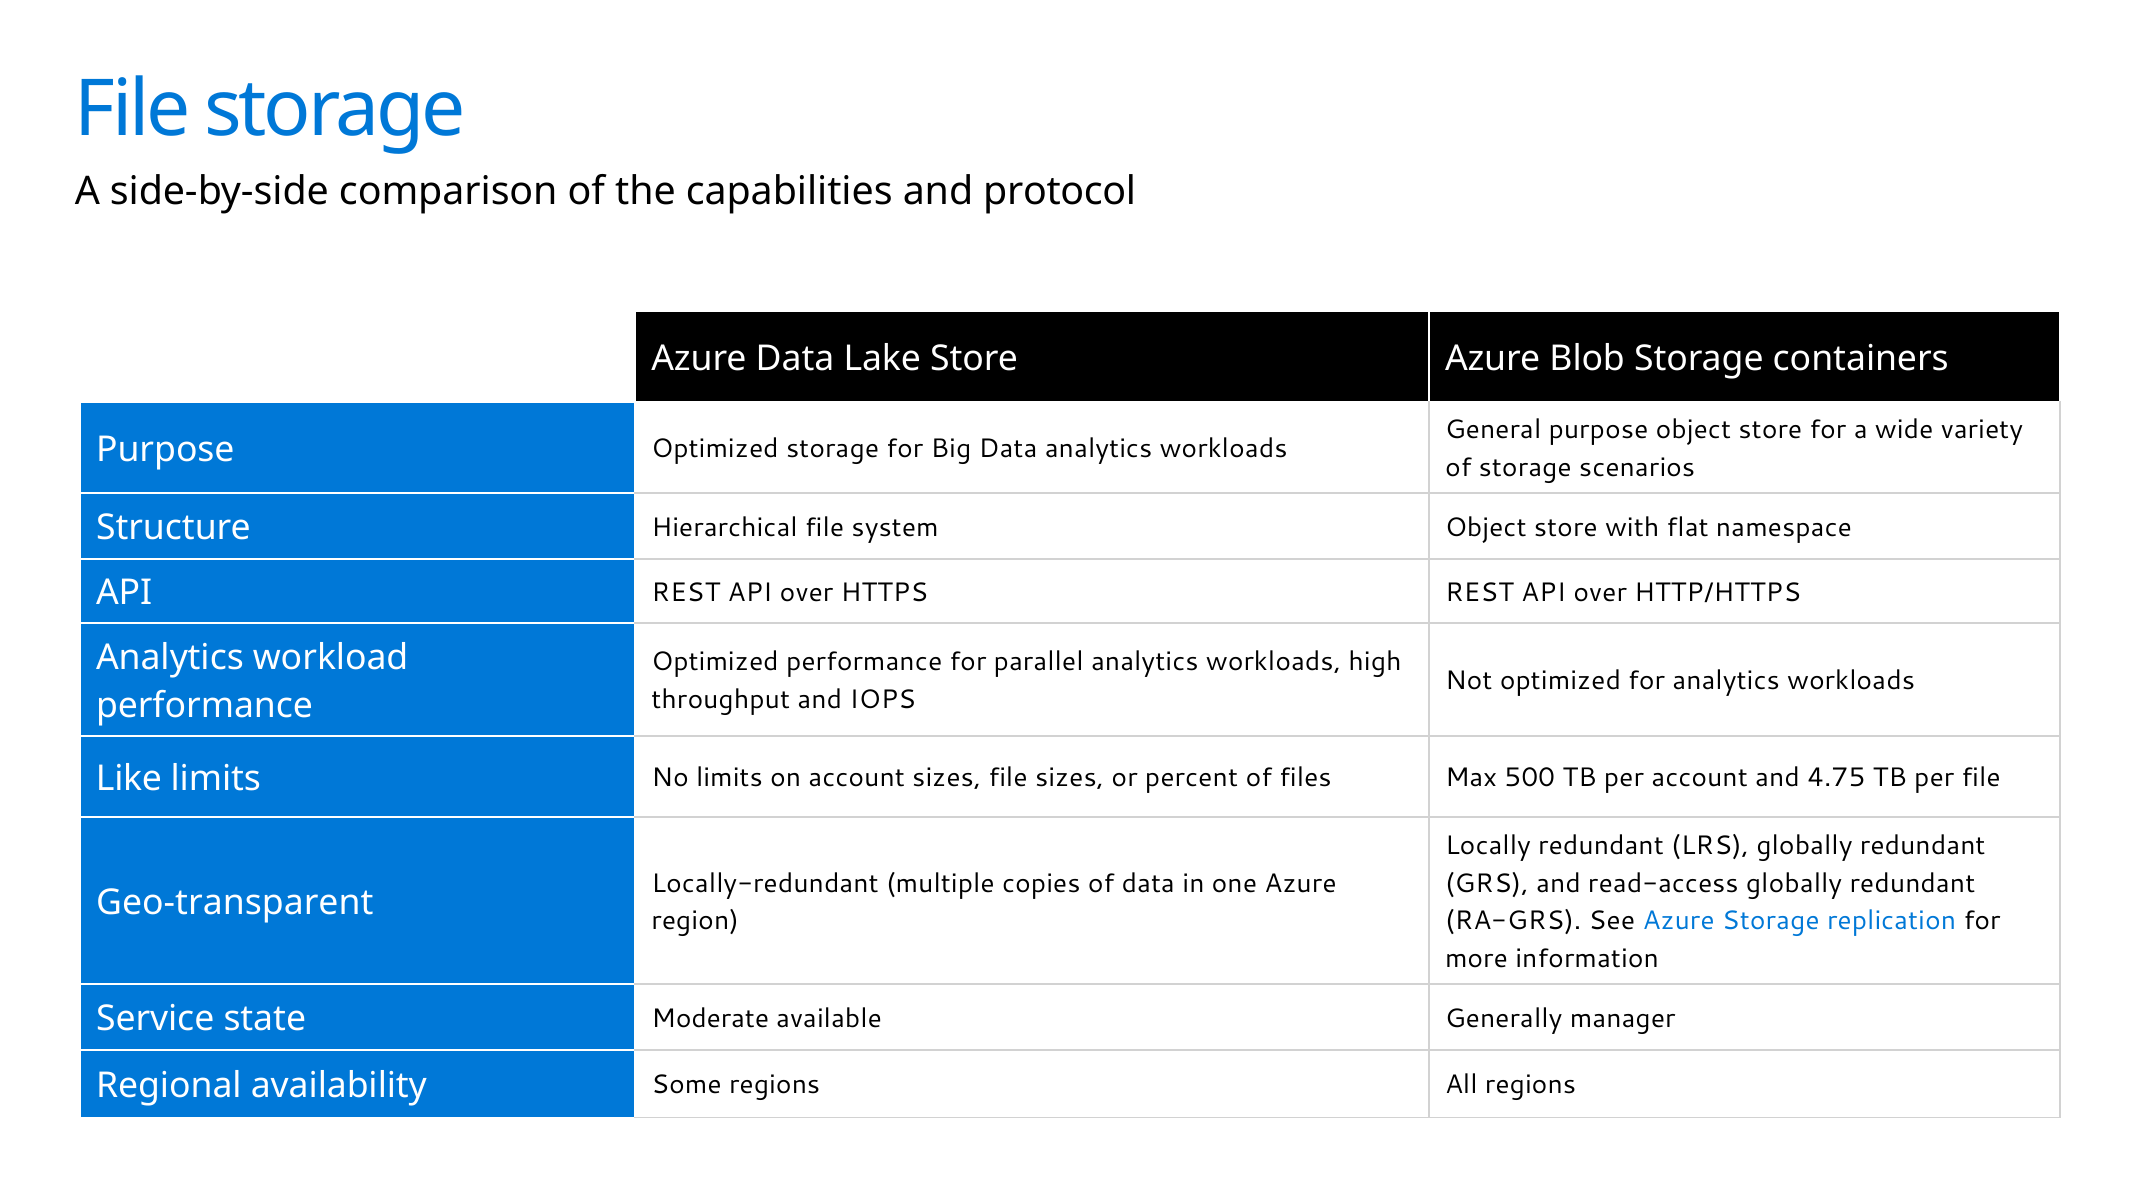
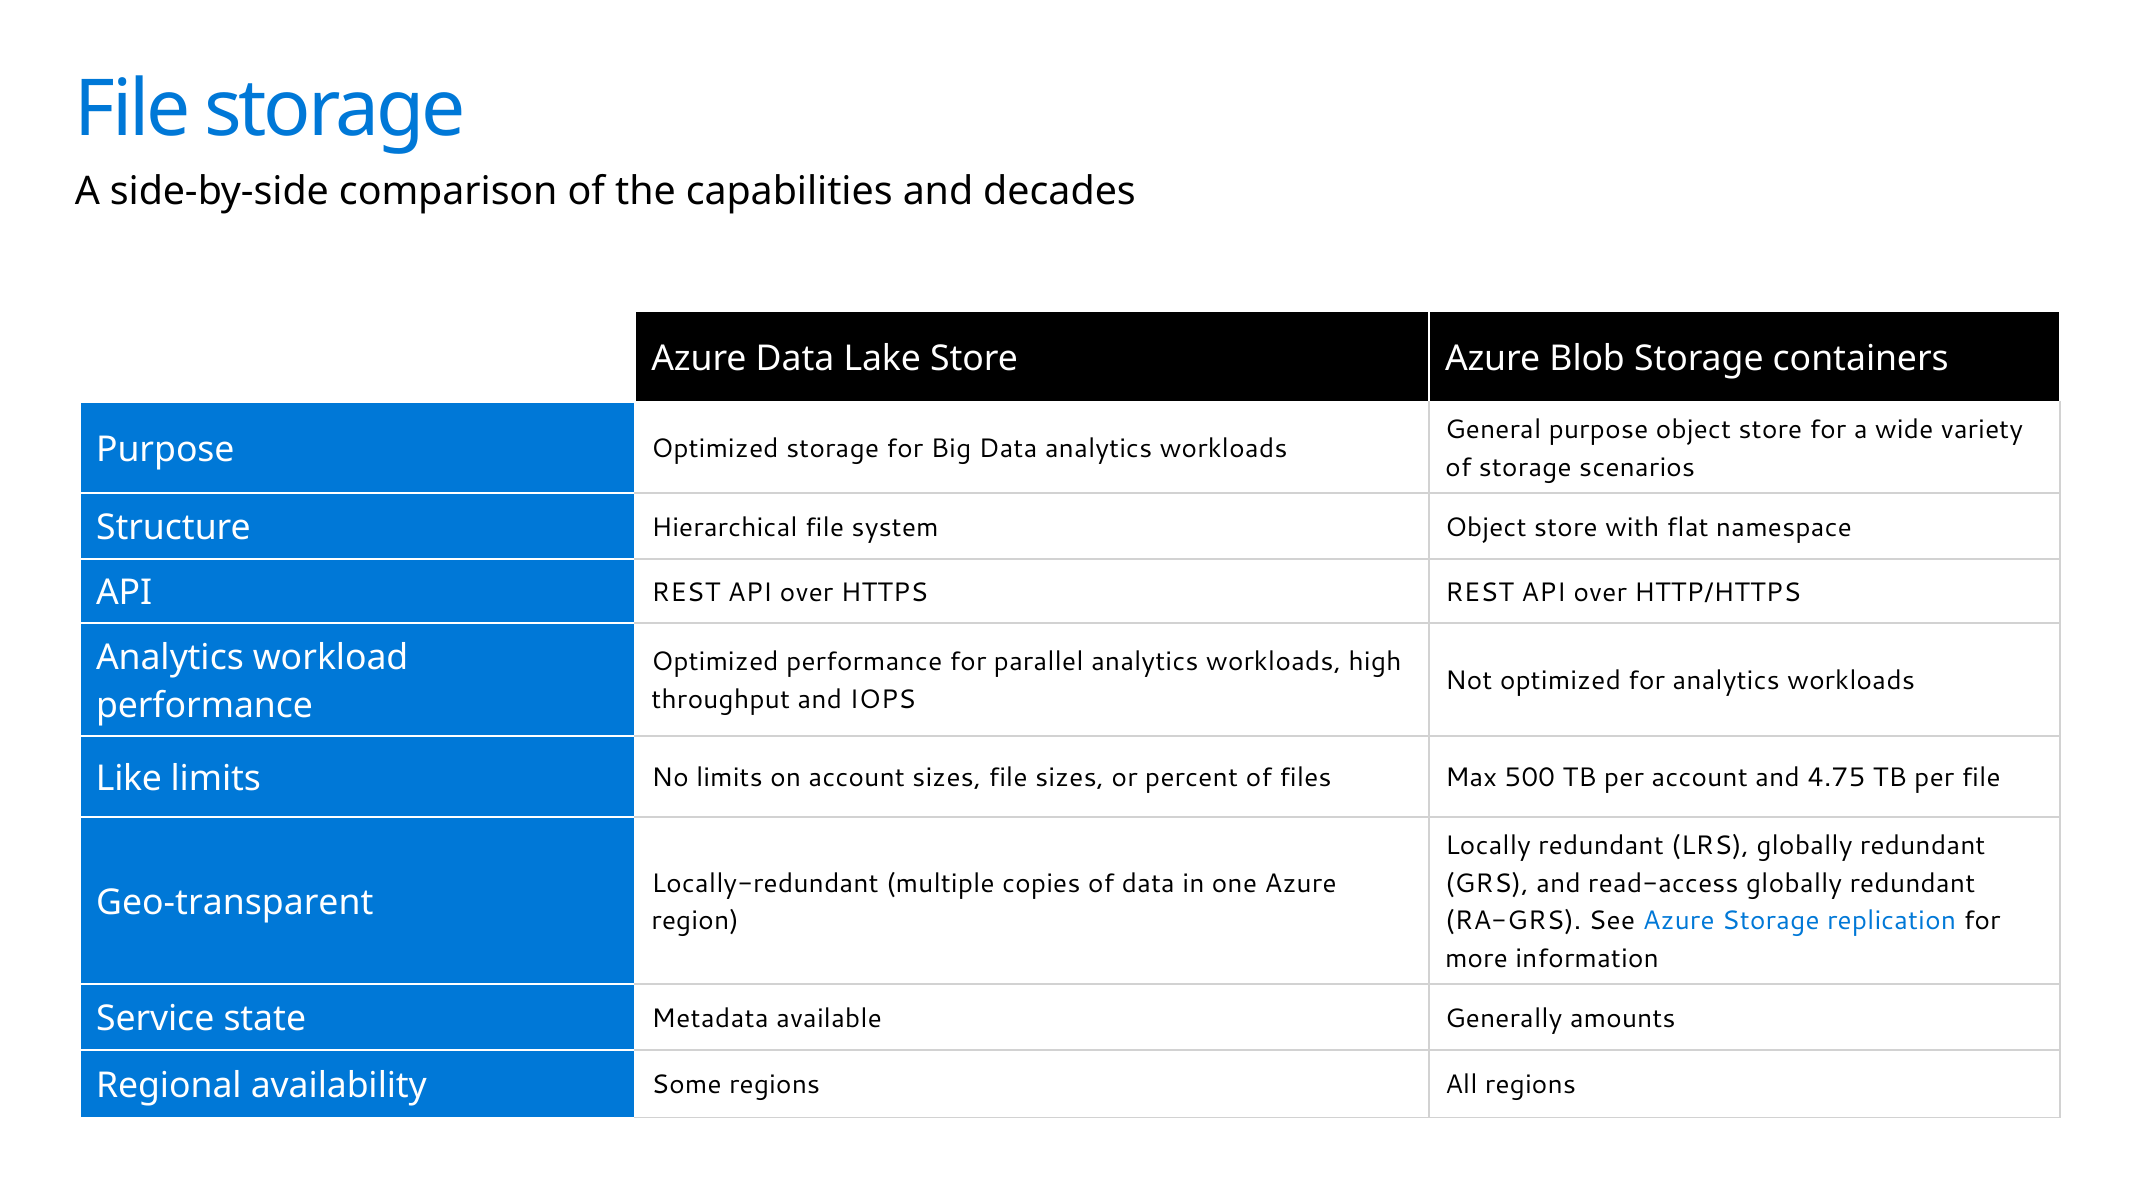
protocol: protocol -> decades (1060, 191)
Moderate: Moderate -> Metadata (710, 1019)
manager: manager -> amounts (1623, 1019)
